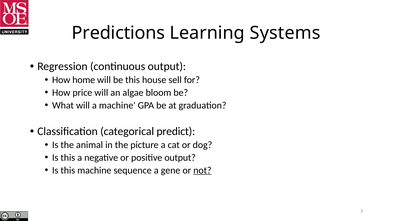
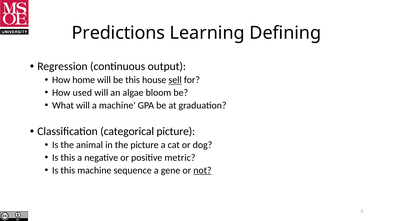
Systems: Systems -> Defining (285, 33)
sell underline: none -> present (175, 80)
price: price -> used (82, 93)
categorical predict: predict -> picture (176, 131)
positive output: output -> metric (180, 158)
